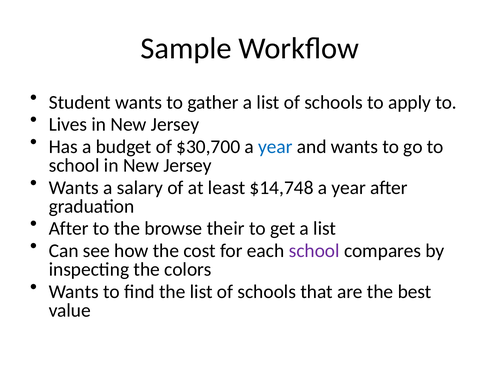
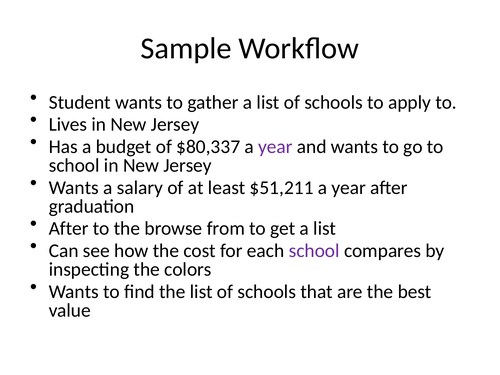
$30,700: $30,700 -> $80,337 (208, 147)
year colour: blue -> purple (275, 147)
$14,748: $14,748 -> $51,211 (282, 188)
their: their -> from (226, 229)
